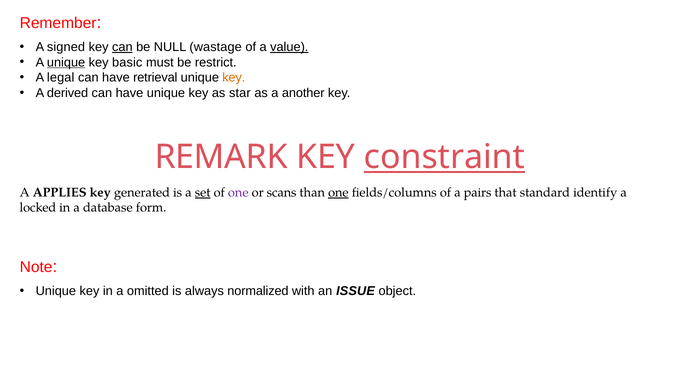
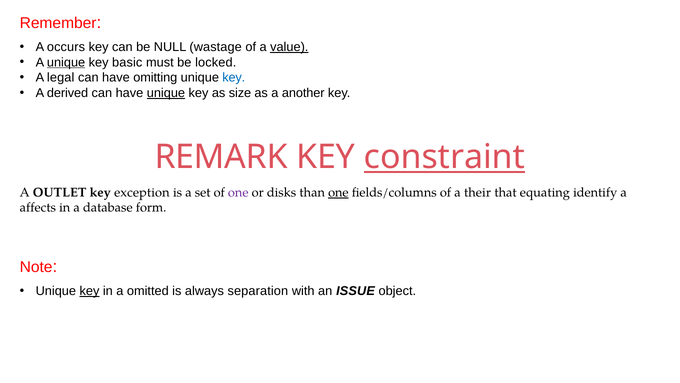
signed: signed -> occurs (66, 47)
can underline: present -> none (122, 47)
restrict: restrict -> locked (216, 62)
retrieval: retrieval -> omitting (155, 78)
key colour: orange -> blue (234, 78)
unique underline: none -> present (166, 93)
star: star -> size (240, 93)
APPLIES: APPLIES -> OUTLET (60, 192)
generated: generated -> exception (142, 192)
set underline: present -> none (203, 192)
scans: scans -> disks (282, 192)
pairs: pairs -> their (477, 192)
standard: standard -> equating (545, 192)
locked: locked -> affects (38, 207)
key underline: none -> present (89, 291)
normalized: normalized -> separation (258, 291)
